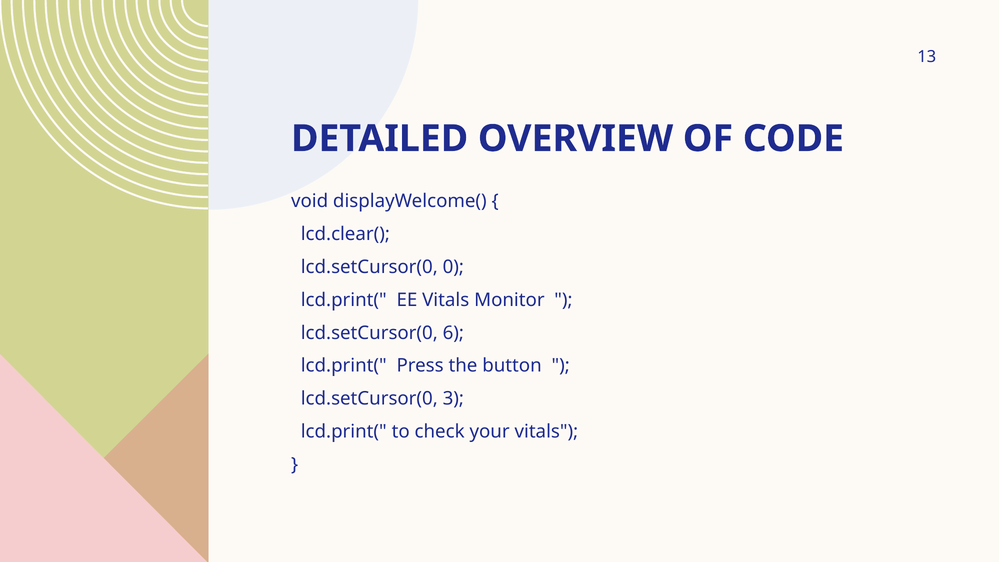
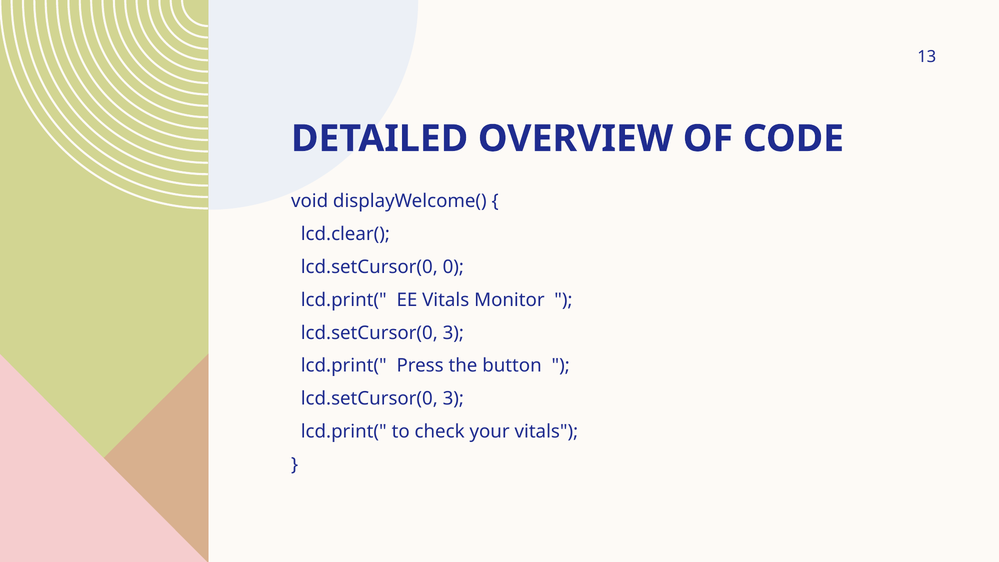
6: 6 -> 3 (453, 333)
